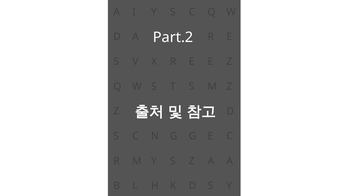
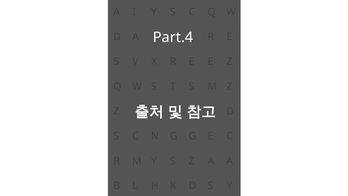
Part.2: Part.2 -> Part.4 (173, 37)
